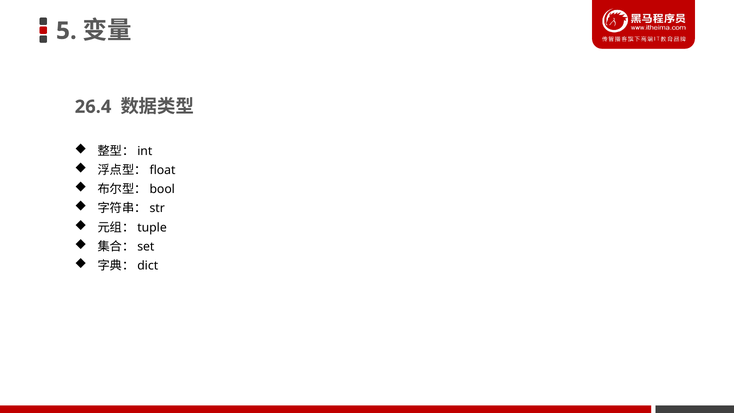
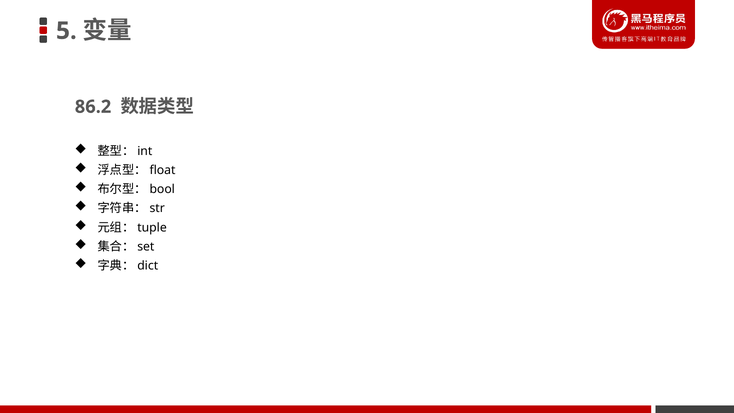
26.4: 26.4 -> 86.2 (93, 107)
